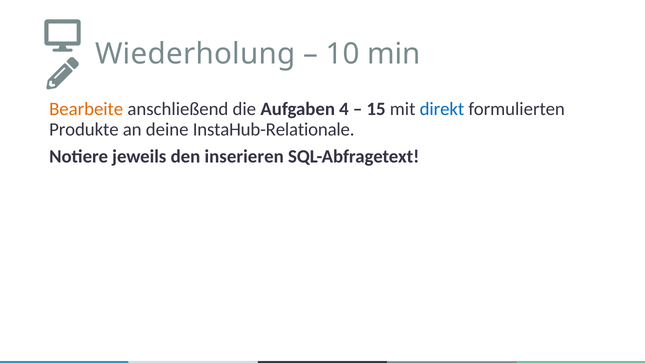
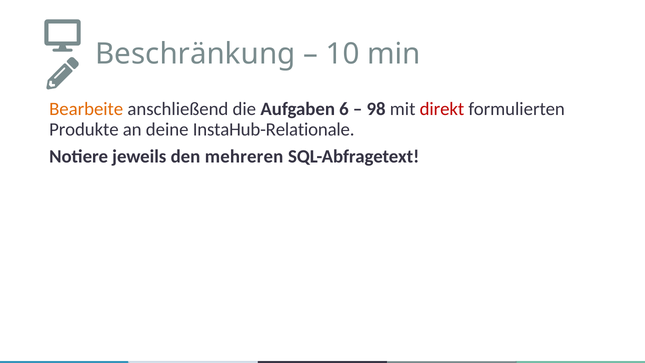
Wiederholung: Wiederholung -> Beschränkung (195, 54)
4: 4 -> 6 (344, 109)
15: 15 -> 98 (376, 109)
direkt colour: blue -> red (442, 109)
inserieren: inserieren -> mehreren (244, 156)
